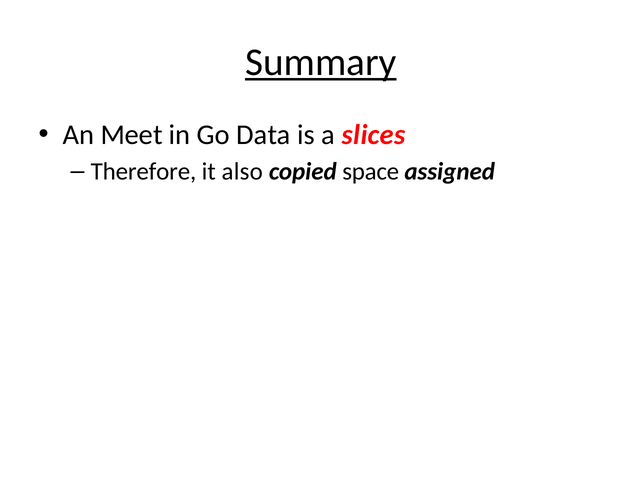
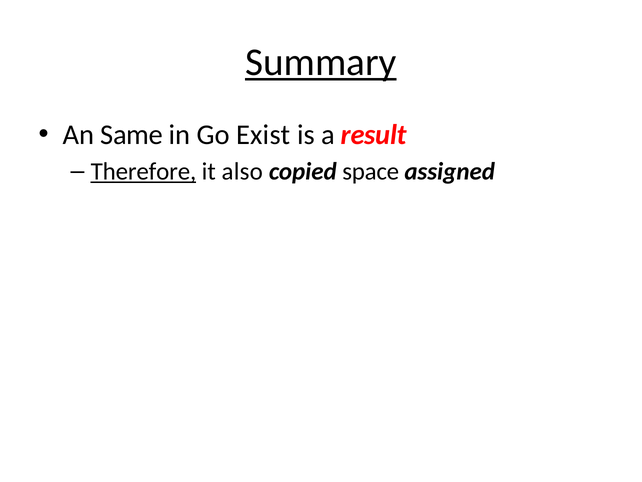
Meet: Meet -> Same (132, 135)
Data: Data -> Exist (263, 135)
slices: slices -> result (374, 135)
Therefore underline: none -> present (143, 172)
